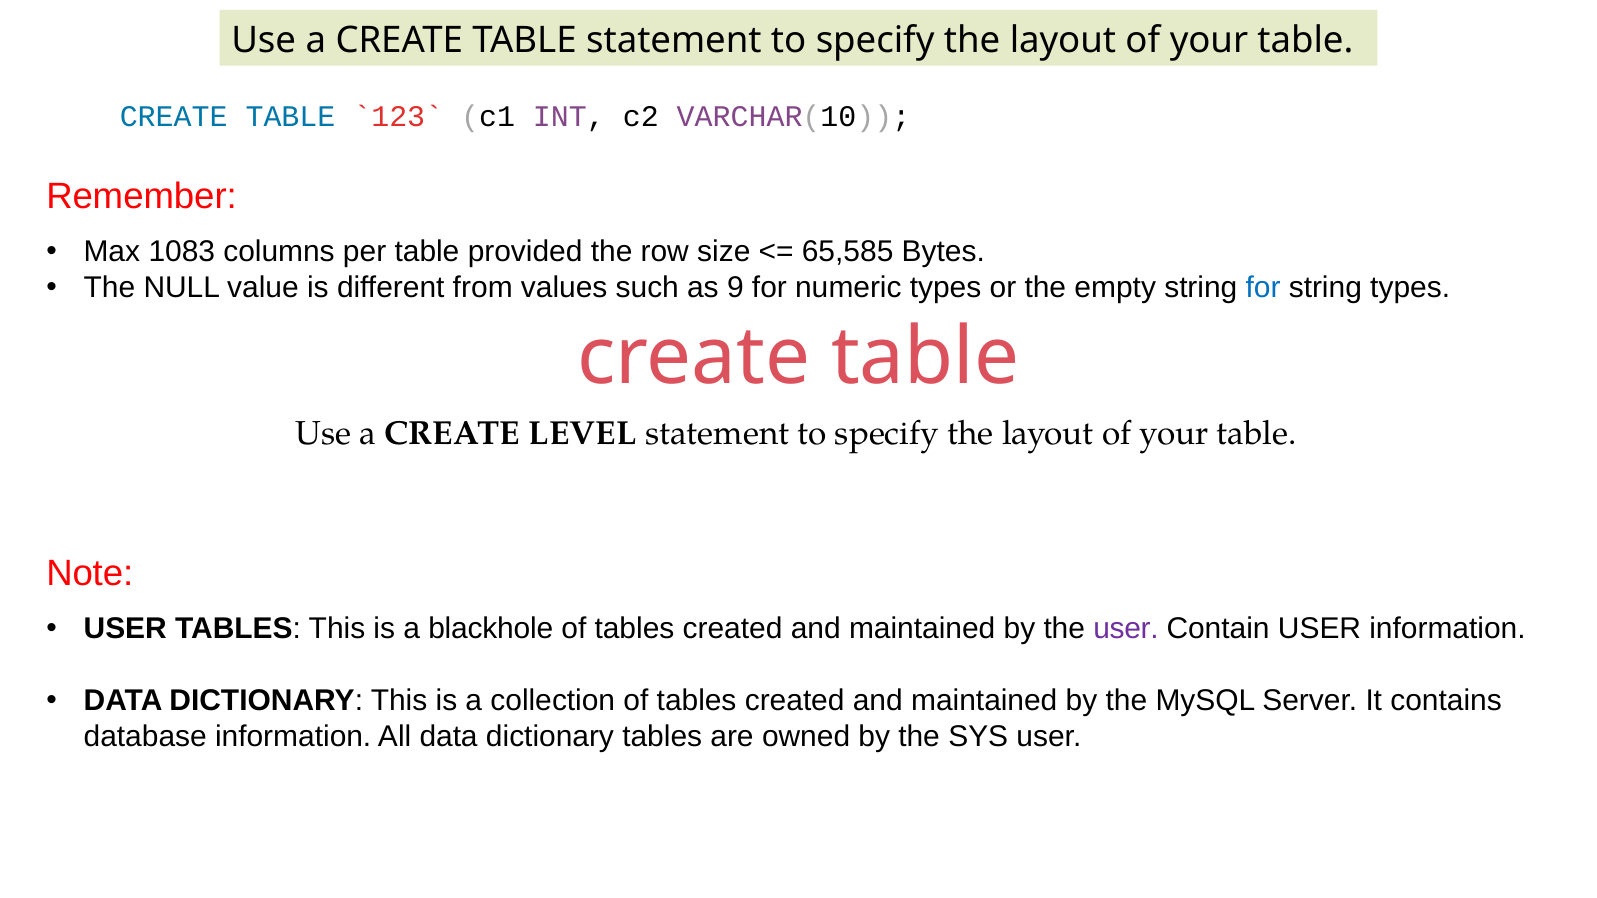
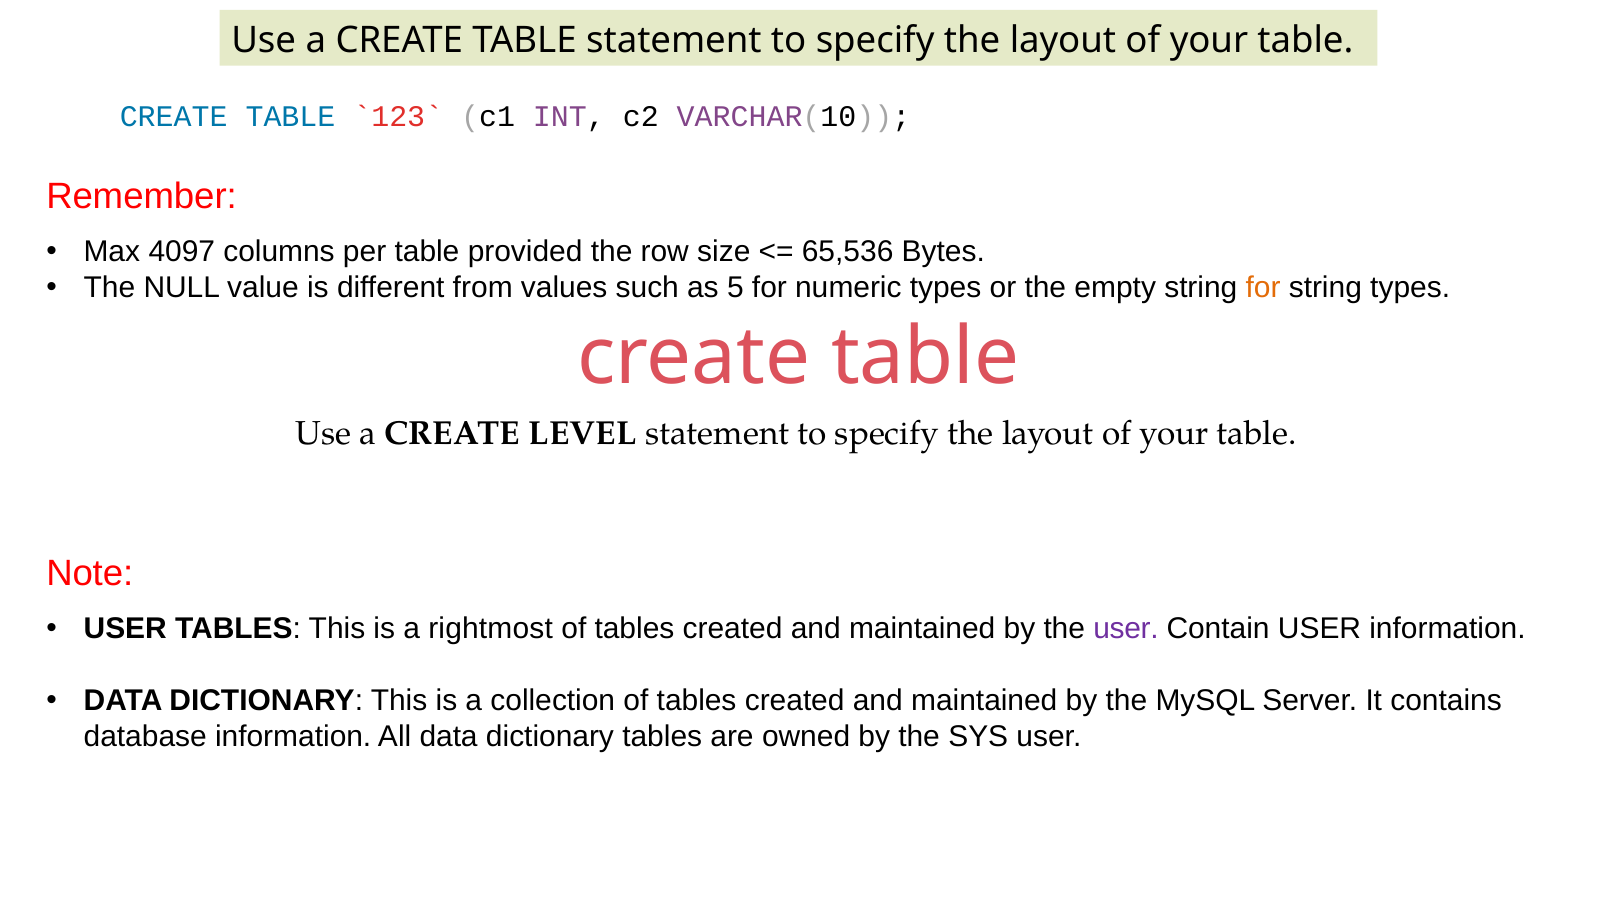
1083: 1083 -> 4097 (182, 252)
65,585: 65,585 -> 65,536 (848, 252)
9: 9 -> 5 (735, 288)
for colour: blue -> orange (1263, 288)
blackhole: blackhole -> rightmost (491, 629)
